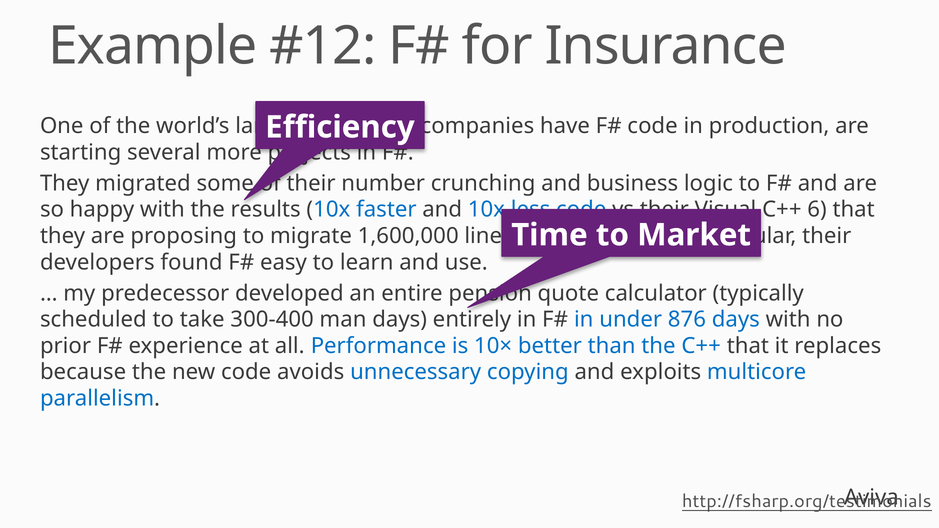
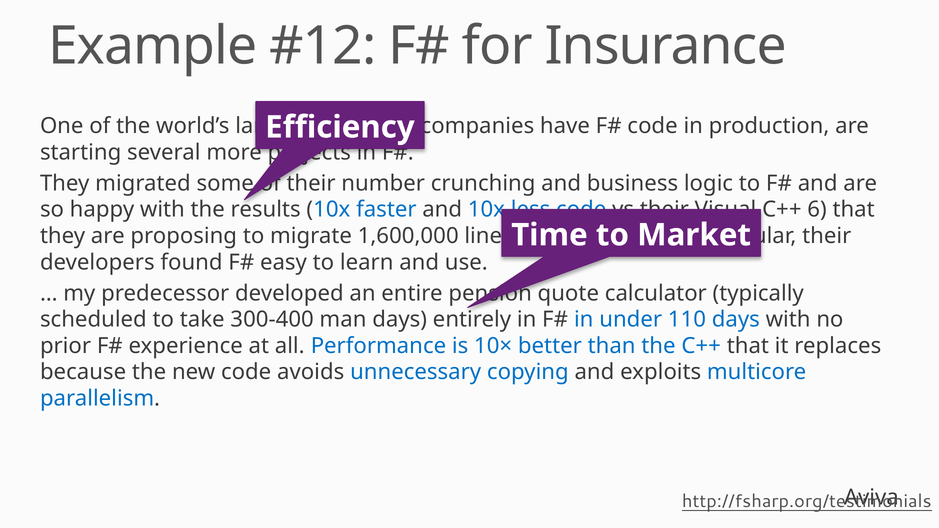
876: 876 -> 110 (687, 320)
